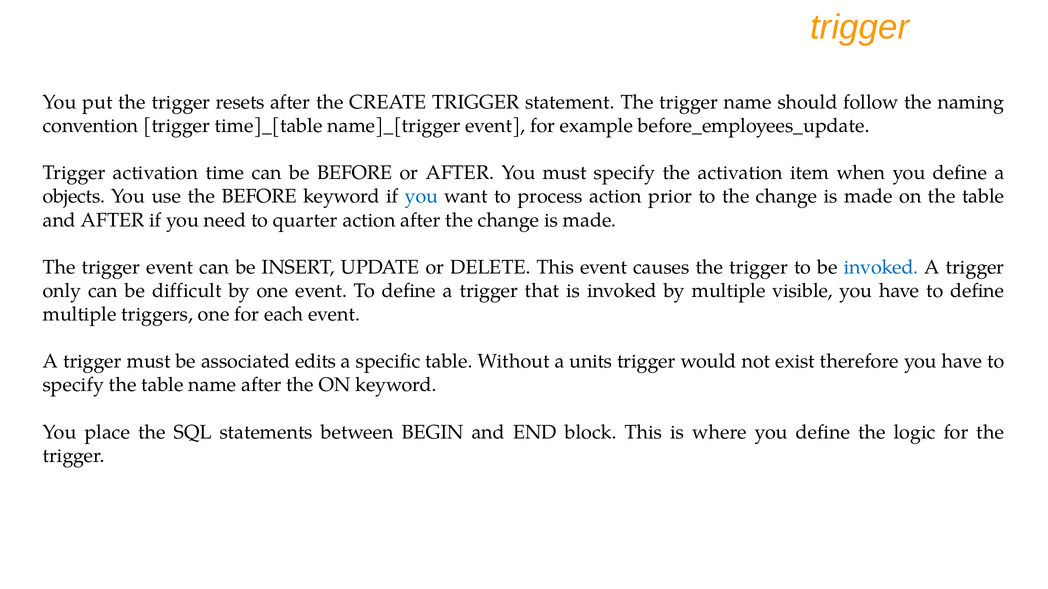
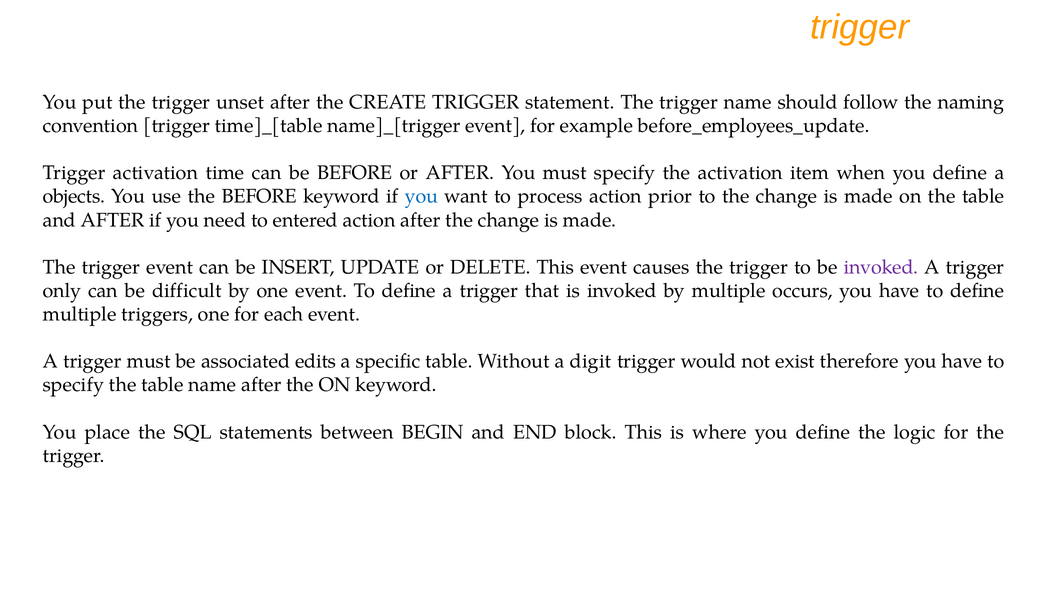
resets: resets -> unset (240, 102)
quarter: quarter -> entered (305, 220)
invoked colour: blue -> purple (881, 267)
visible: visible -> occurs (803, 291)
units: units -> digit (591, 362)
